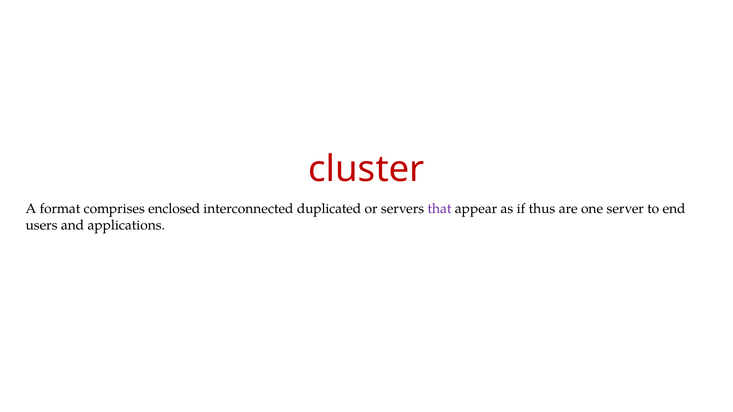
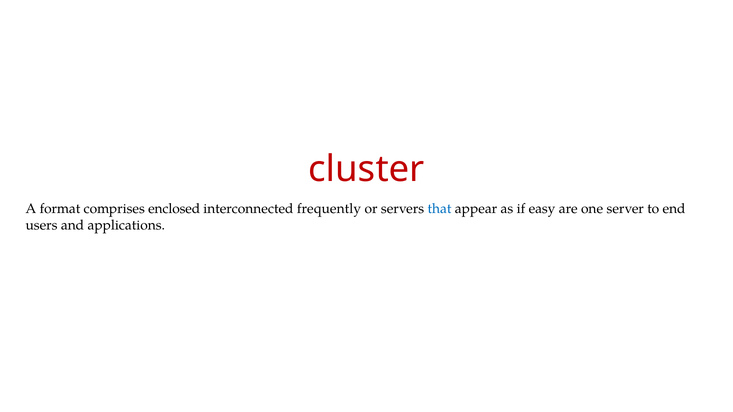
duplicated: duplicated -> frequently (329, 209)
that colour: purple -> blue (439, 209)
thus: thus -> easy (542, 209)
